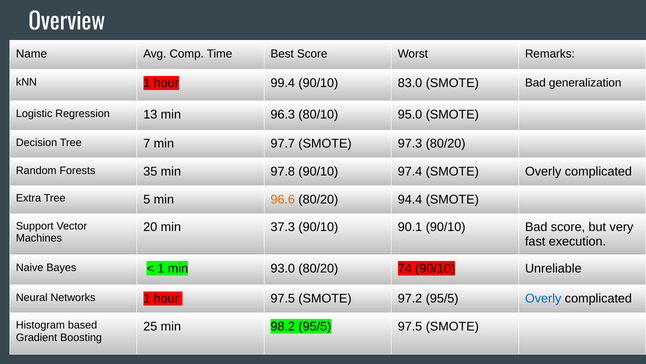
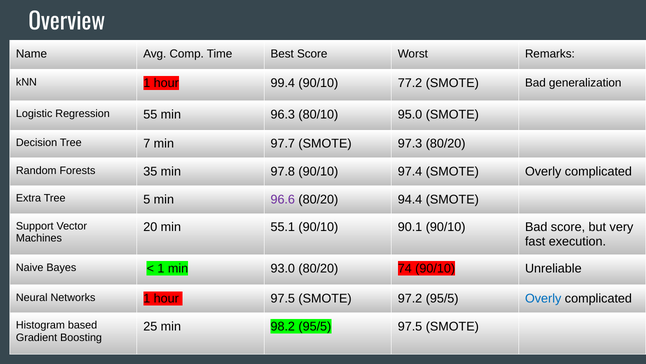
83.0: 83.0 -> 77.2 (410, 83)
13: 13 -> 55 (150, 115)
96.6 colour: orange -> purple (283, 199)
37.3: 37.3 -> 55.1 (283, 227)
